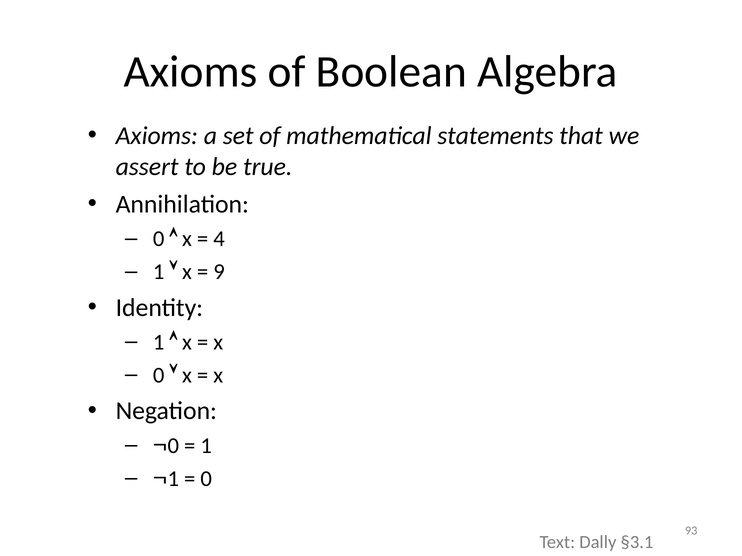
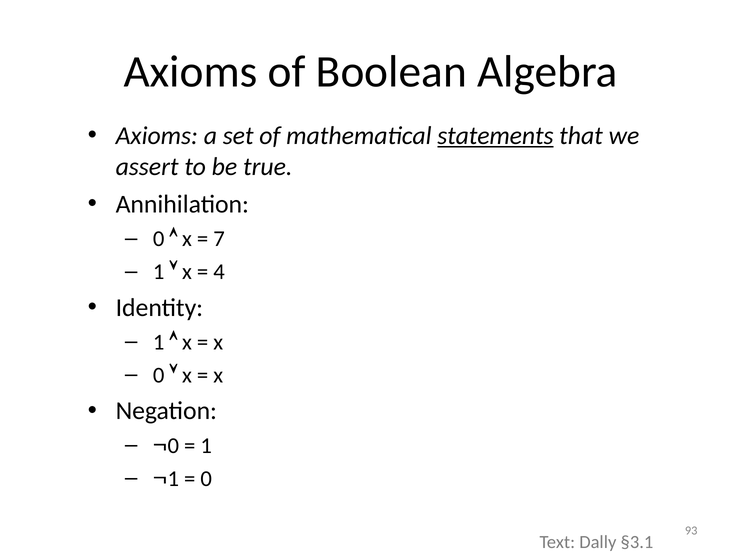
statements underline: none -> present (495, 136)
4: 4 -> 7 (219, 239)
9: 9 -> 4 (219, 272)
